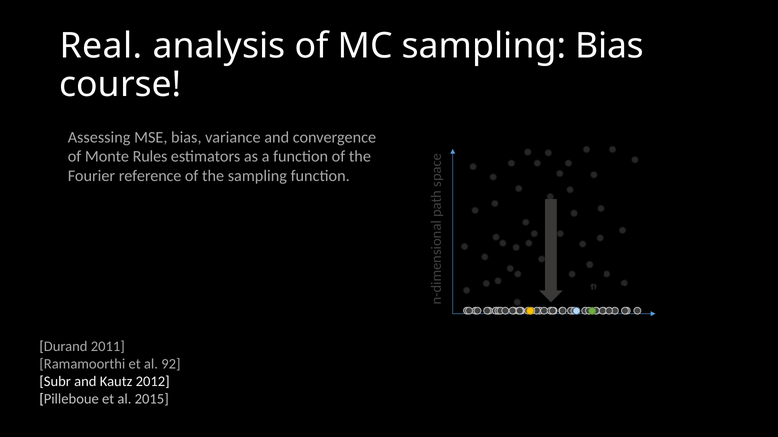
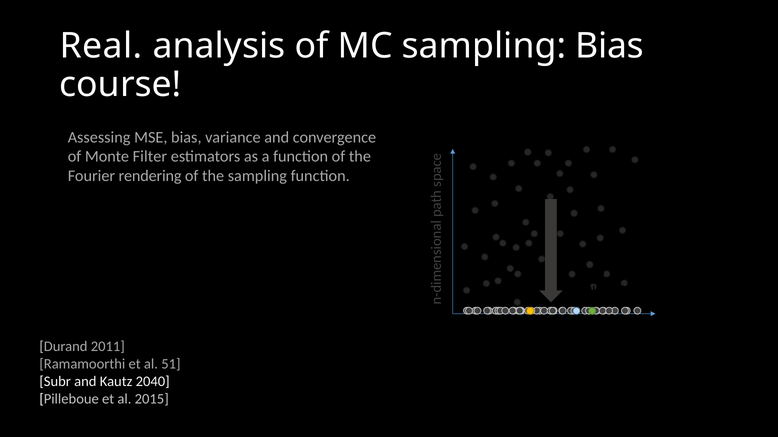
Rules: Rules -> Filter (150, 157)
reference: reference -> rendering (150, 176)
92: 92 -> 51 (171, 364)
2012: 2012 -> 2040 (153, 382)
